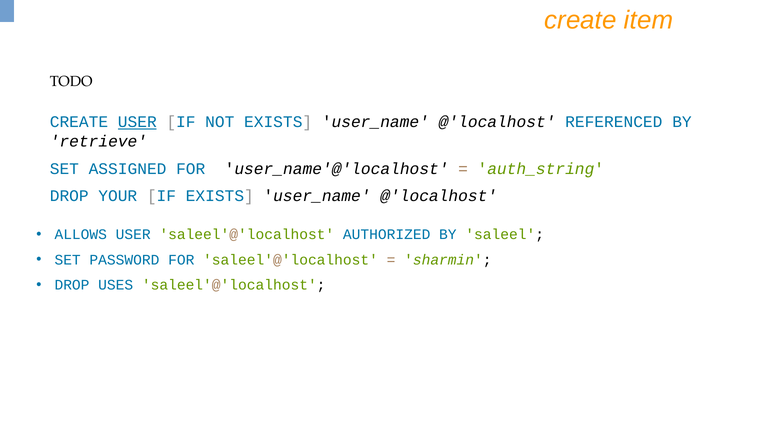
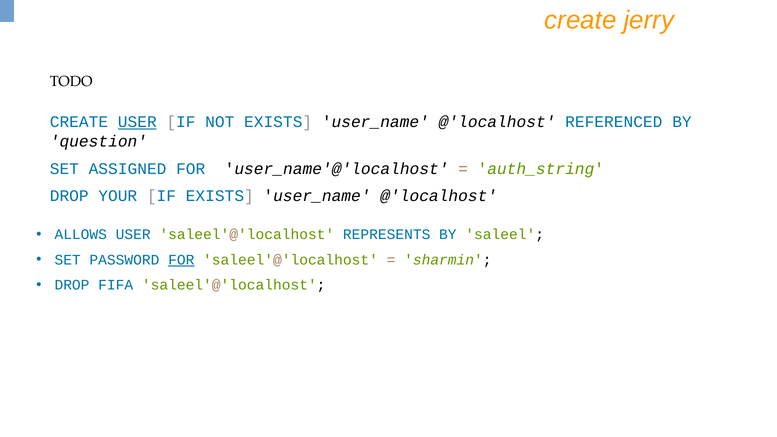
item: item -> jerry (649, 20)
retrieve: retrieve -> question (98, 142)
AUTHORIZED: AUTHORIZED -> REPRESENTS (387, 235)
FOR underline: none -> present (181, 260)
USES: USES -> FIFA (116, 285)
